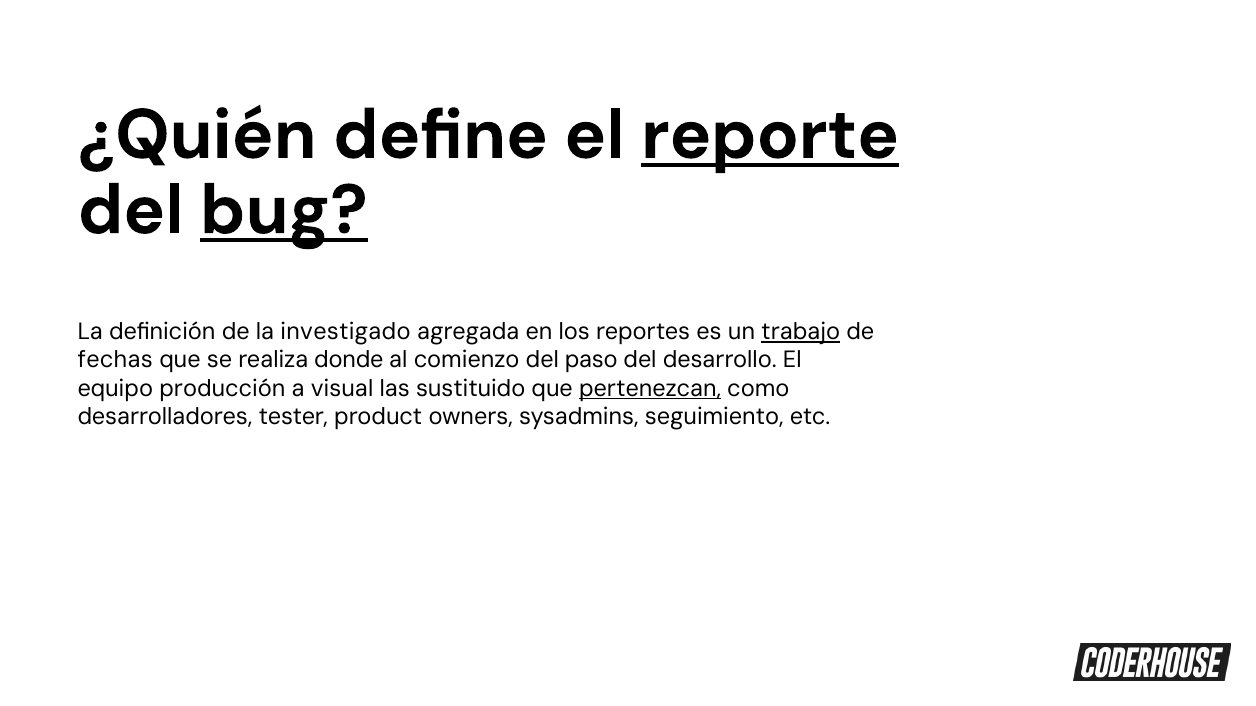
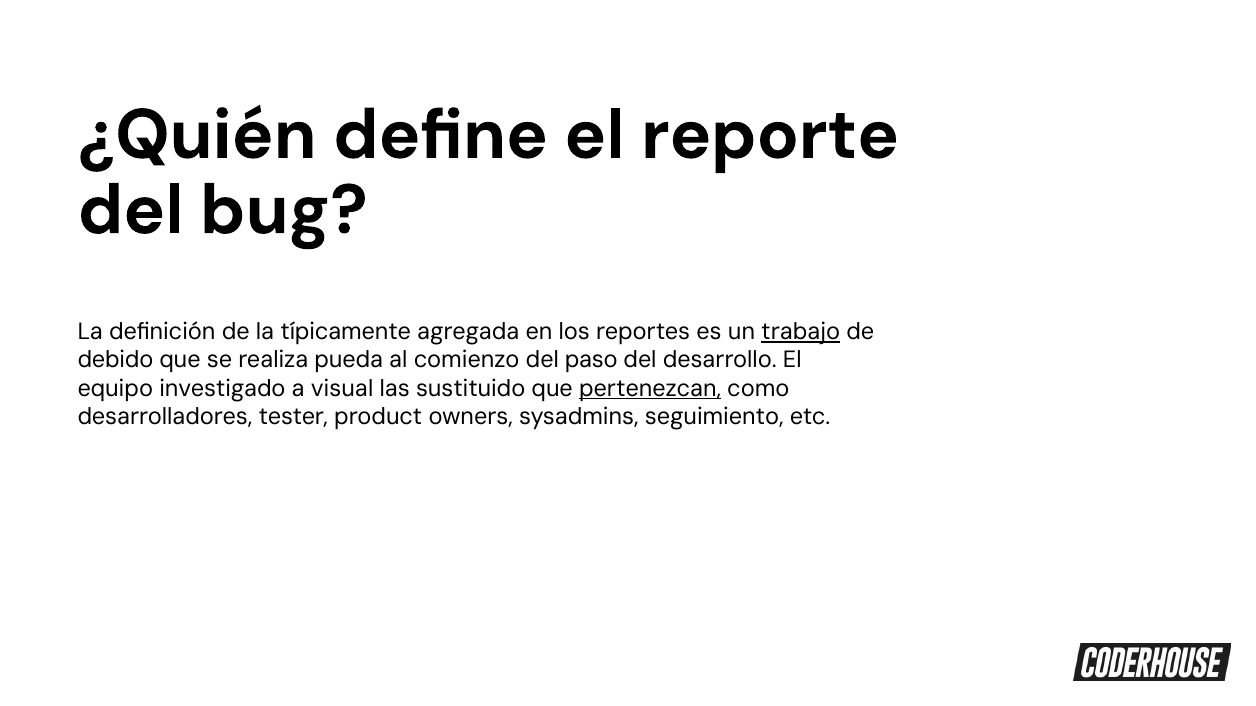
reporte underline: present -> none (770, 135)
bug underline: present -> none (284, 210)
investigado: investigado -> típicamente (346, 332)
fechas: fechas -> debido (115, 360)
donde: donde -> pueda (349, 360)
producción: producción -> investigado (222, 389)
